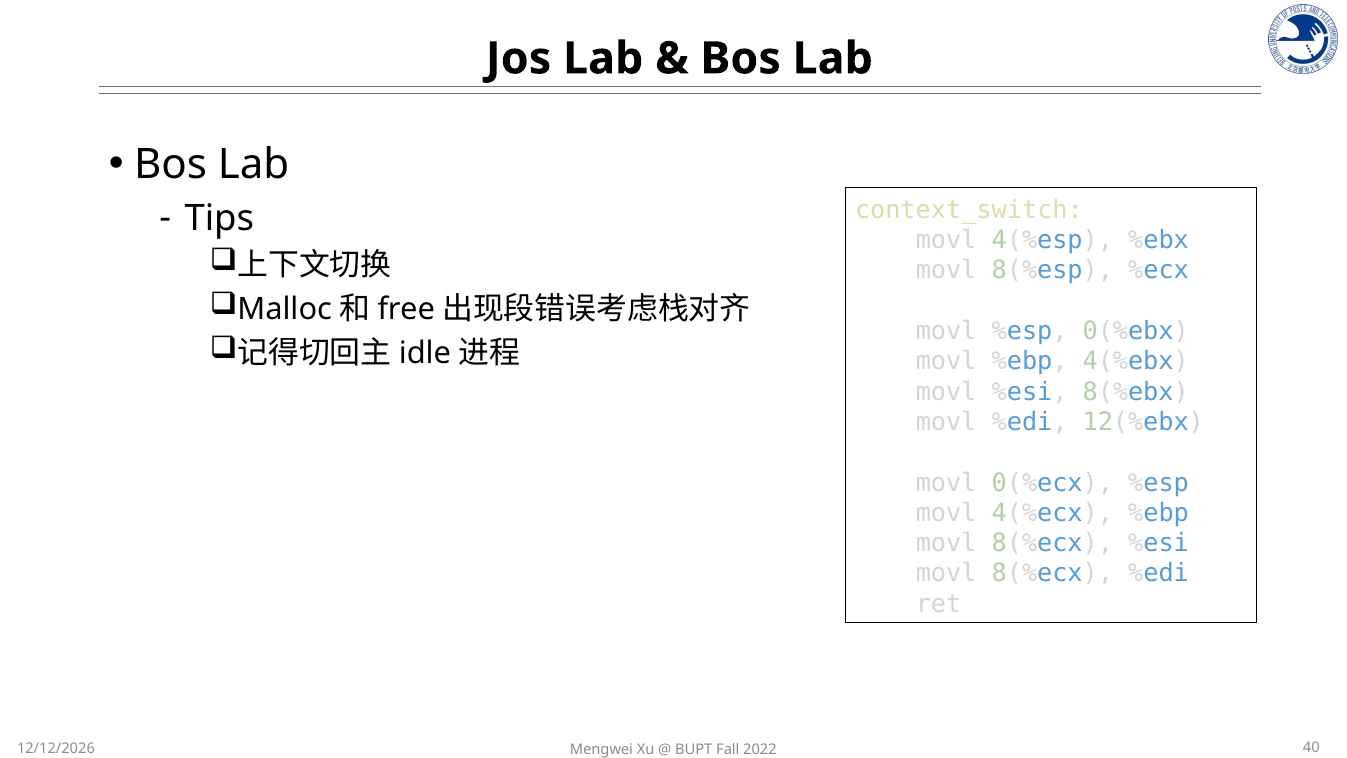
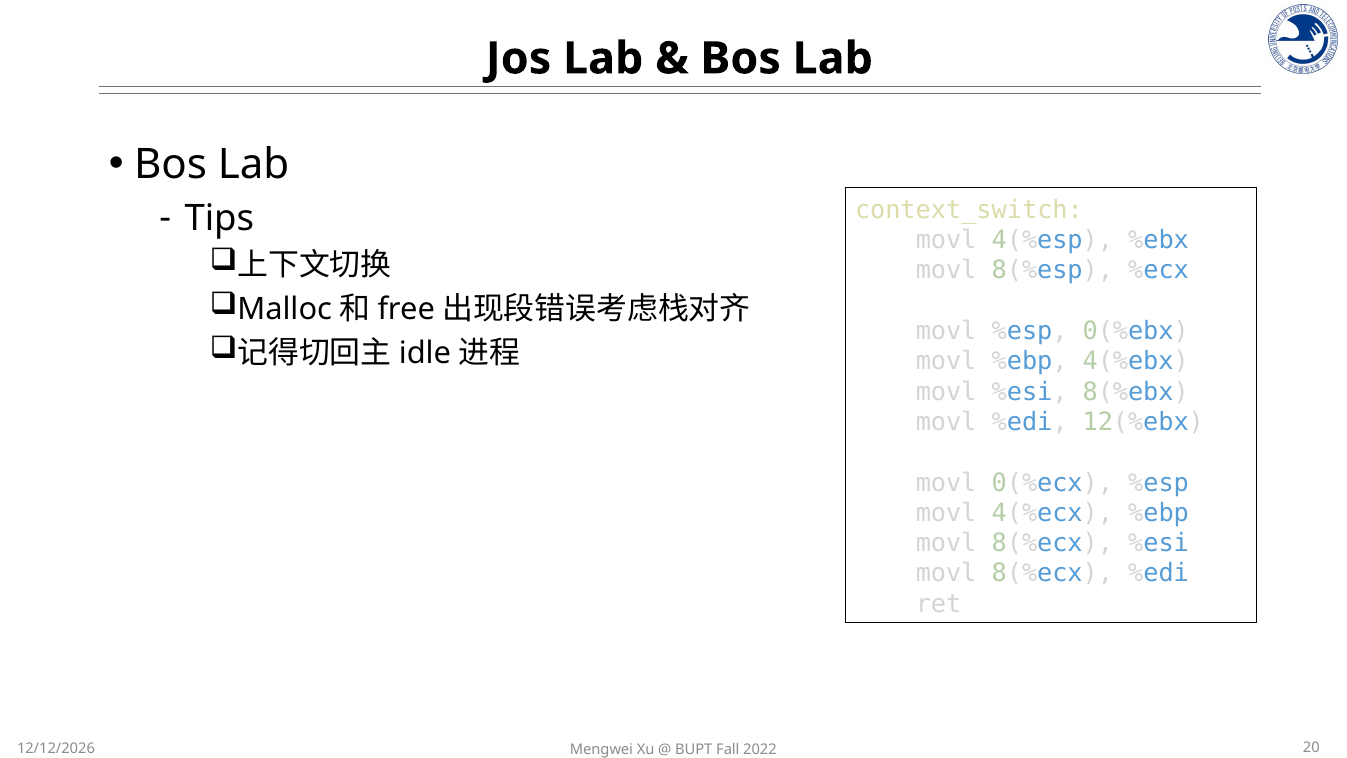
40: 40 -> 20 (1311, 748)
